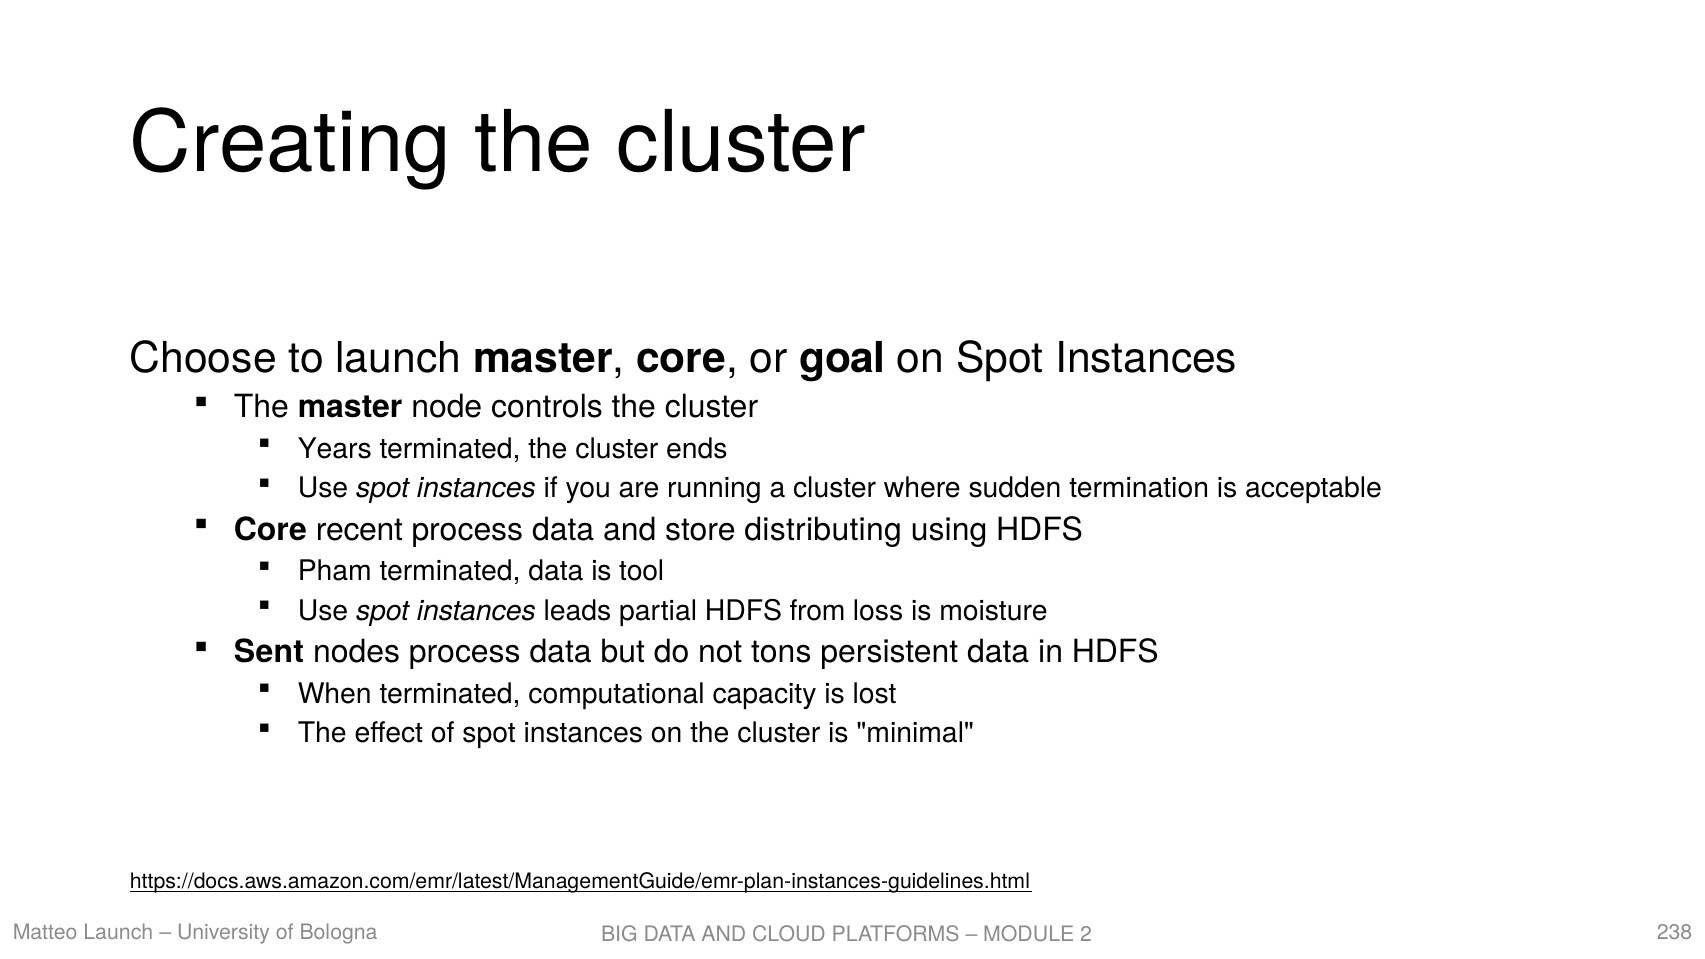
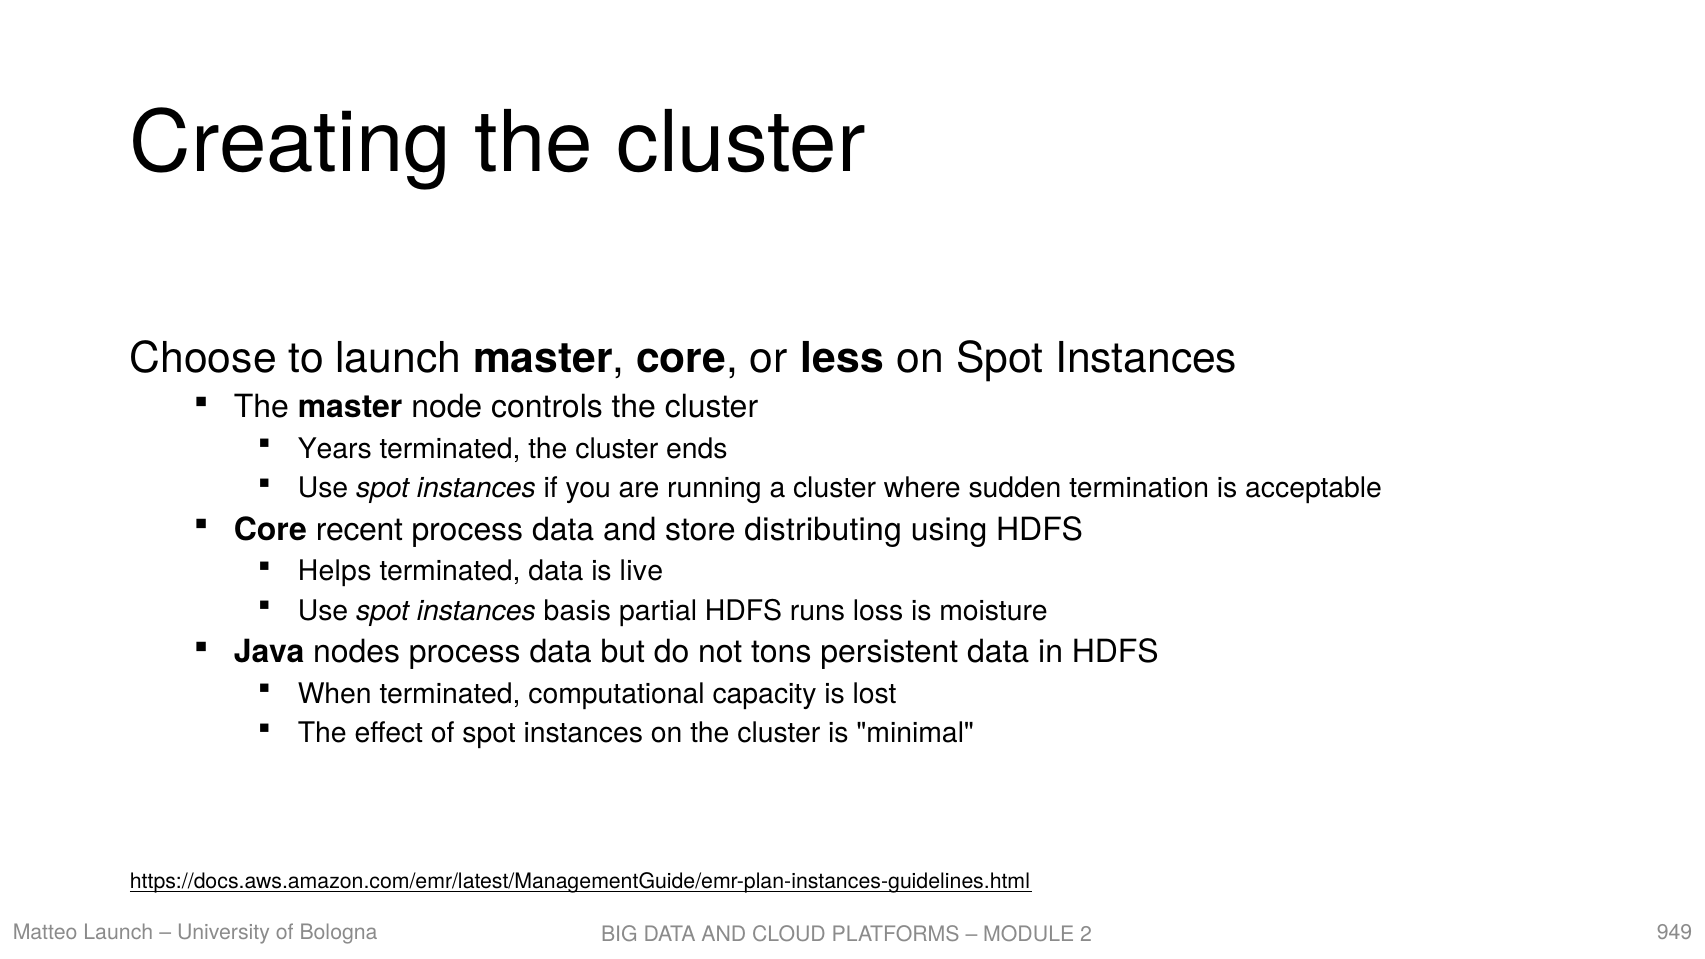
goal: goal -> less (842, 358)
Pham: Pham -> Helps (335, 571)
tool: tool -> live (641, 571)
leads: leads -> basis (577, 611)
from: from -> runs (817, 611)
Sent: Sent -> Java (269, 652)
238: 238 -> 949 (1675, 933)
